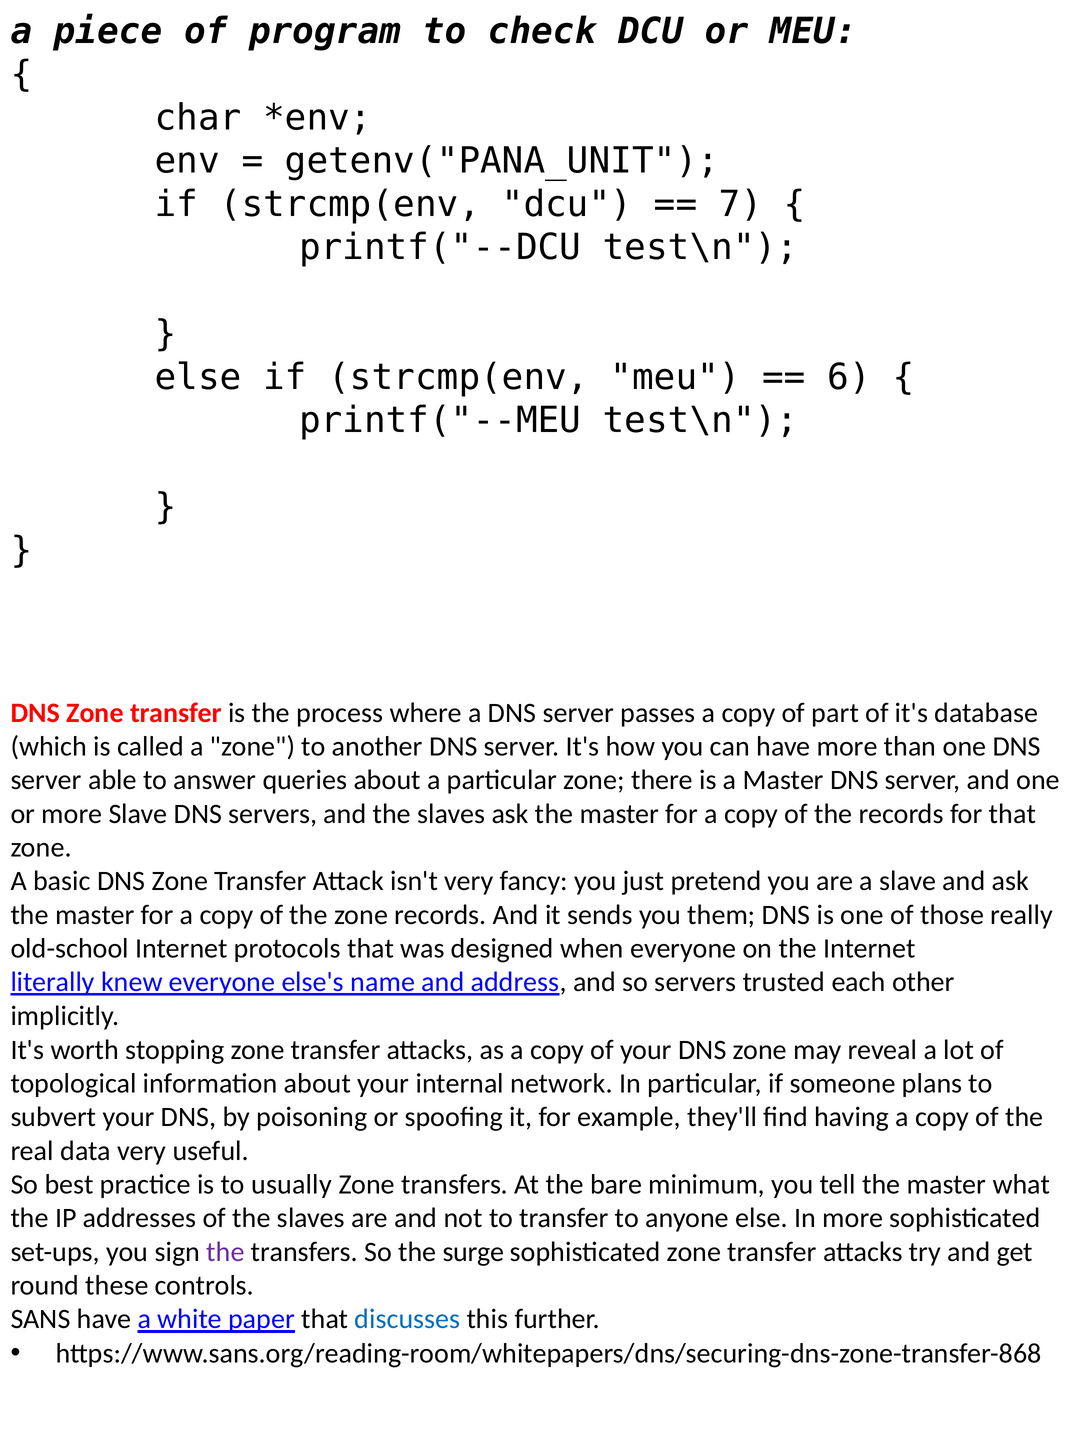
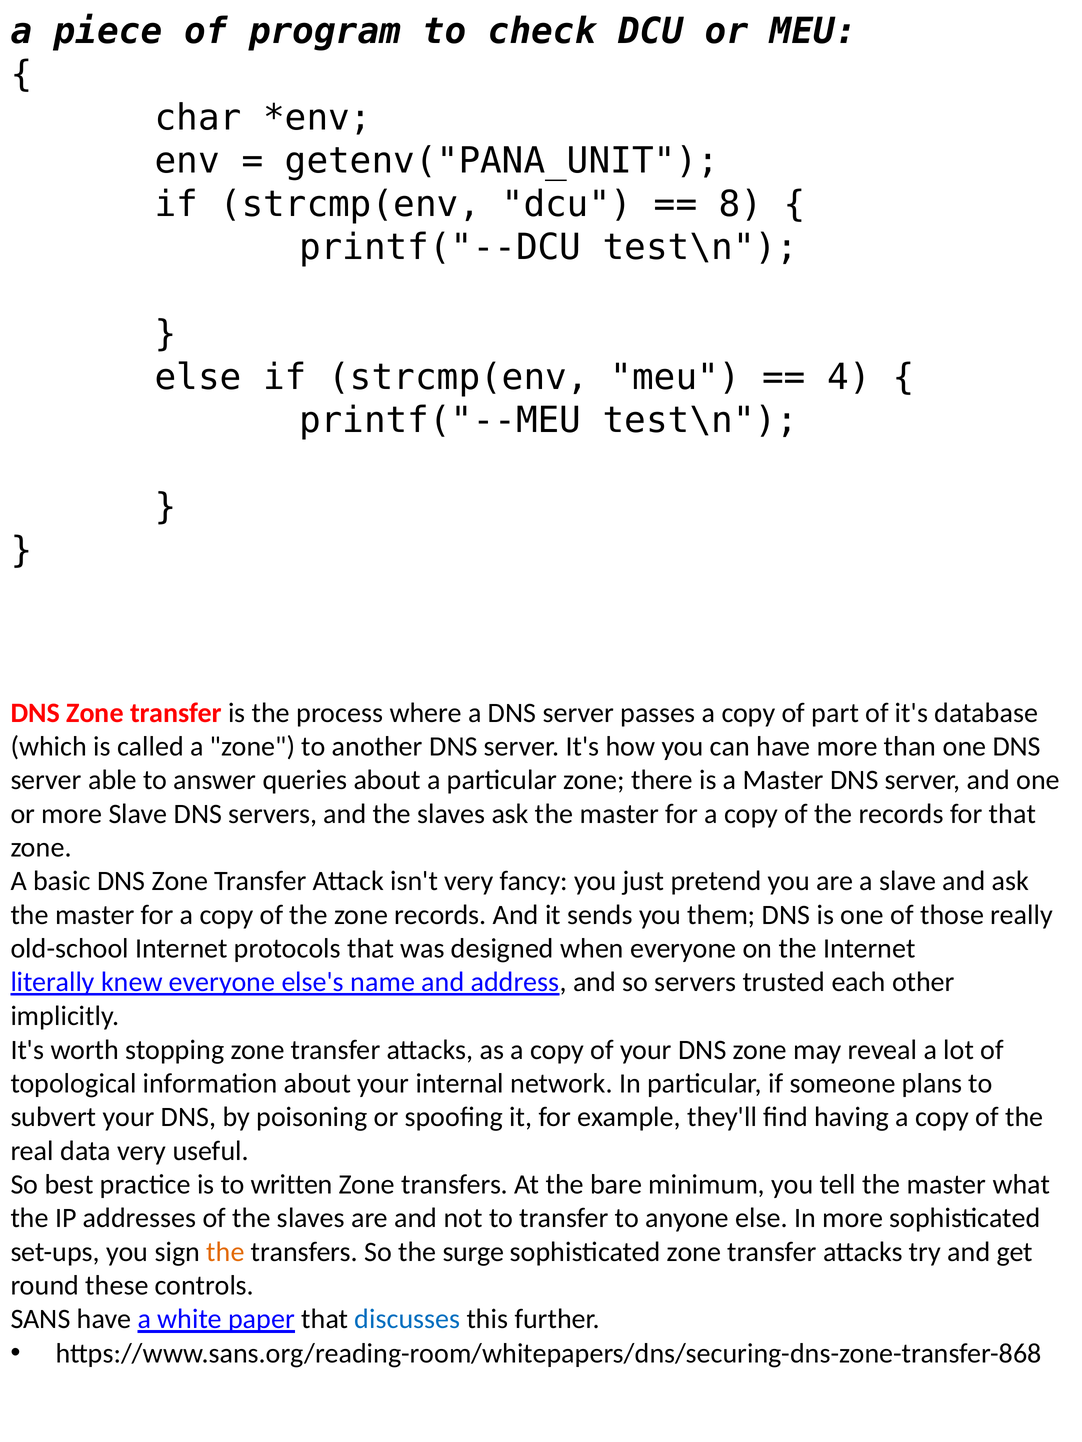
7: 7 -> 8 (741, 204)
6: 6 -> 4 (849, 377)
usually: usually -> written (292, 1185)
the colour: purple -> orange (225, 1252)
